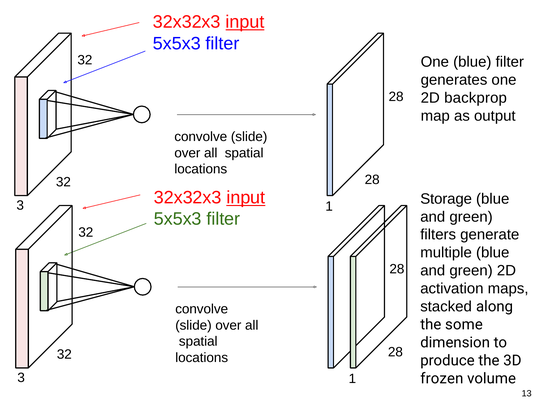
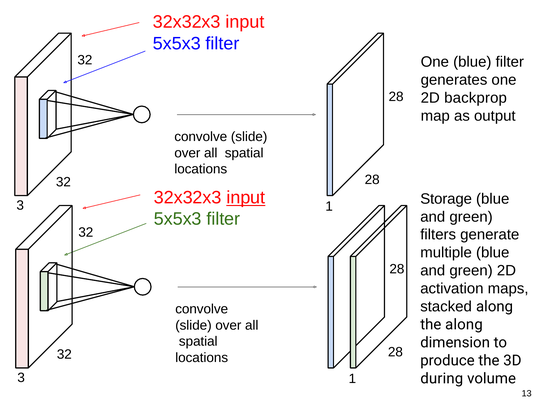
input underline: present -> none (245, 22)
the some: some -> along (464, 325)
frozen: frozen -> during (442, 379)
